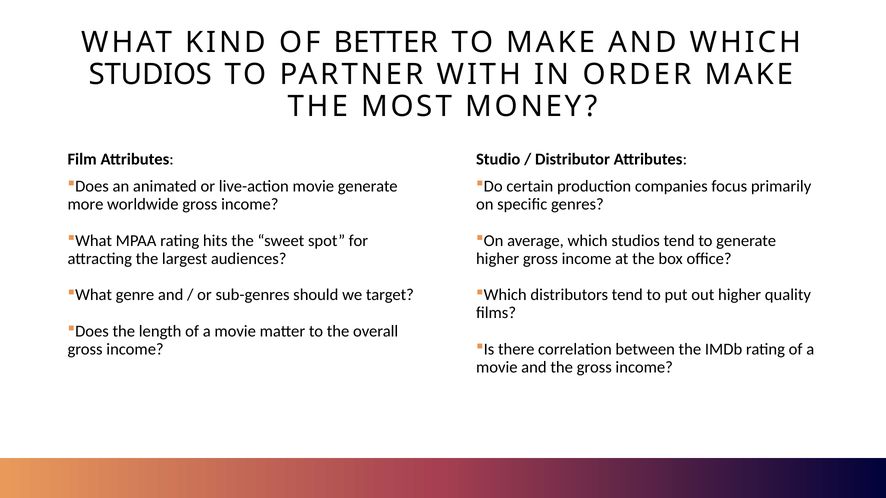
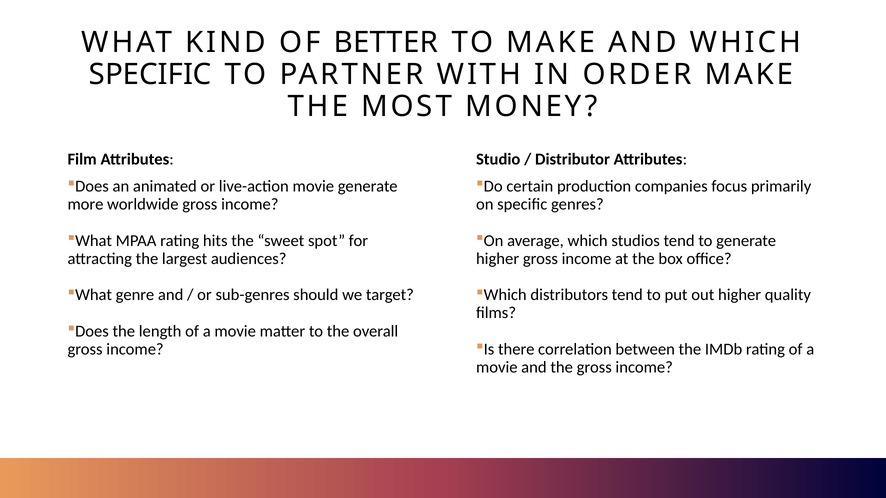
STUDIOS: STUDIOS -> SPECIFIC (150, 75)
